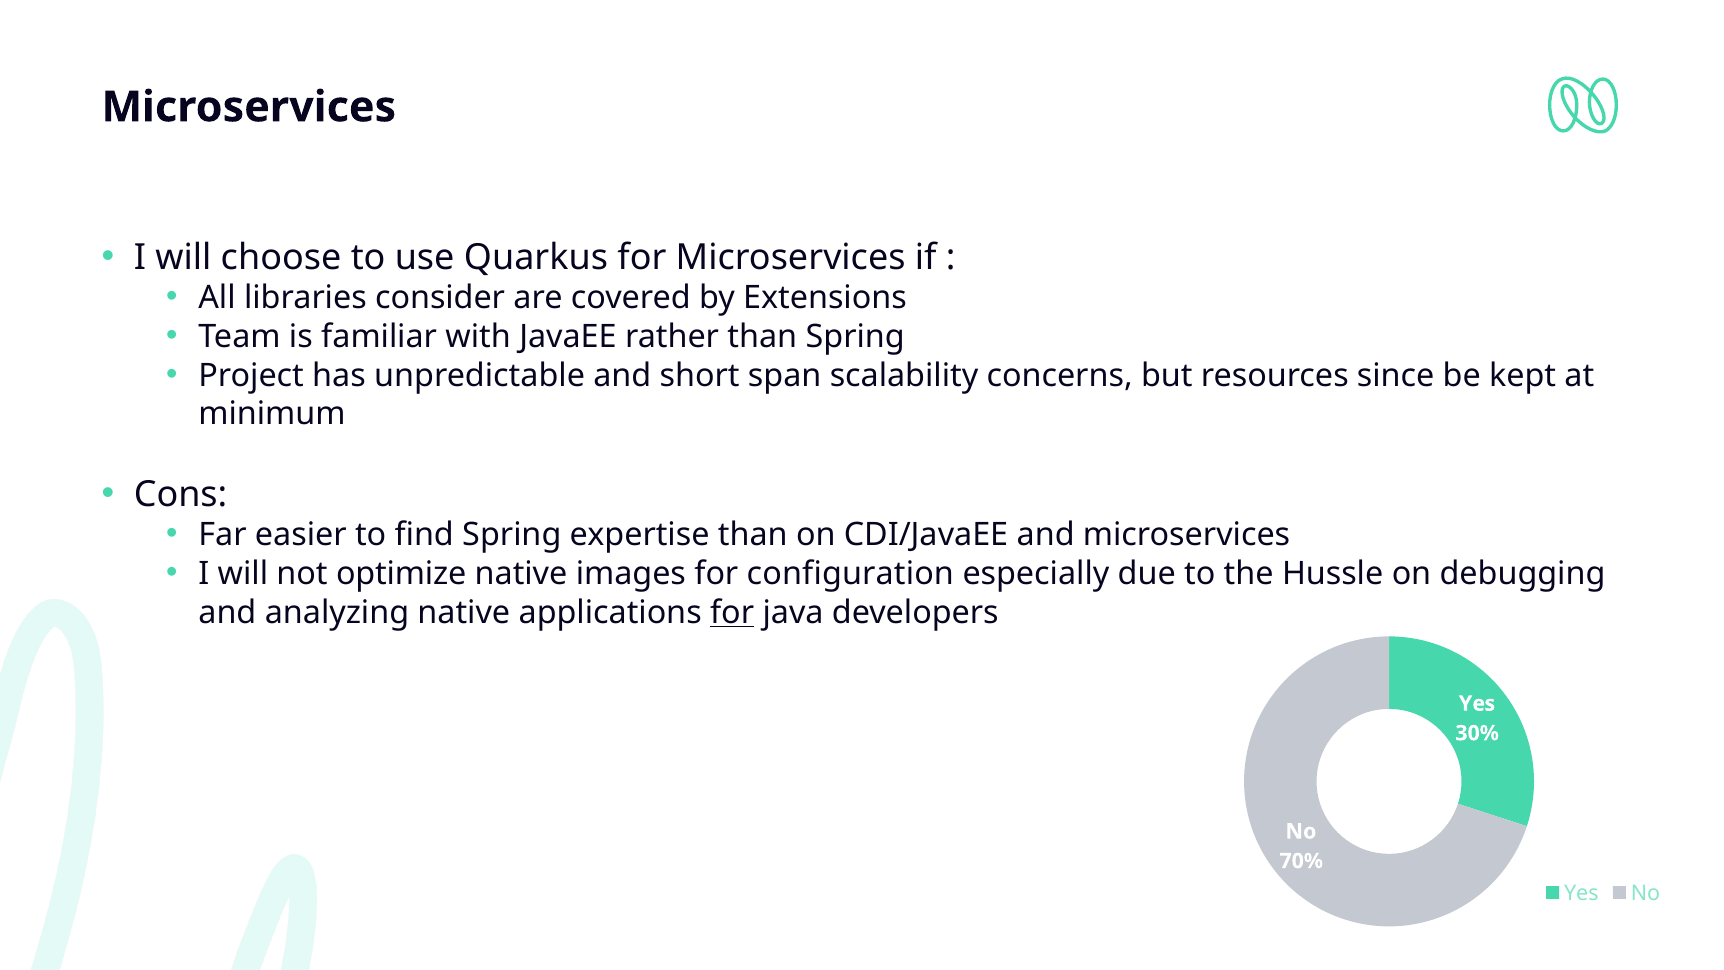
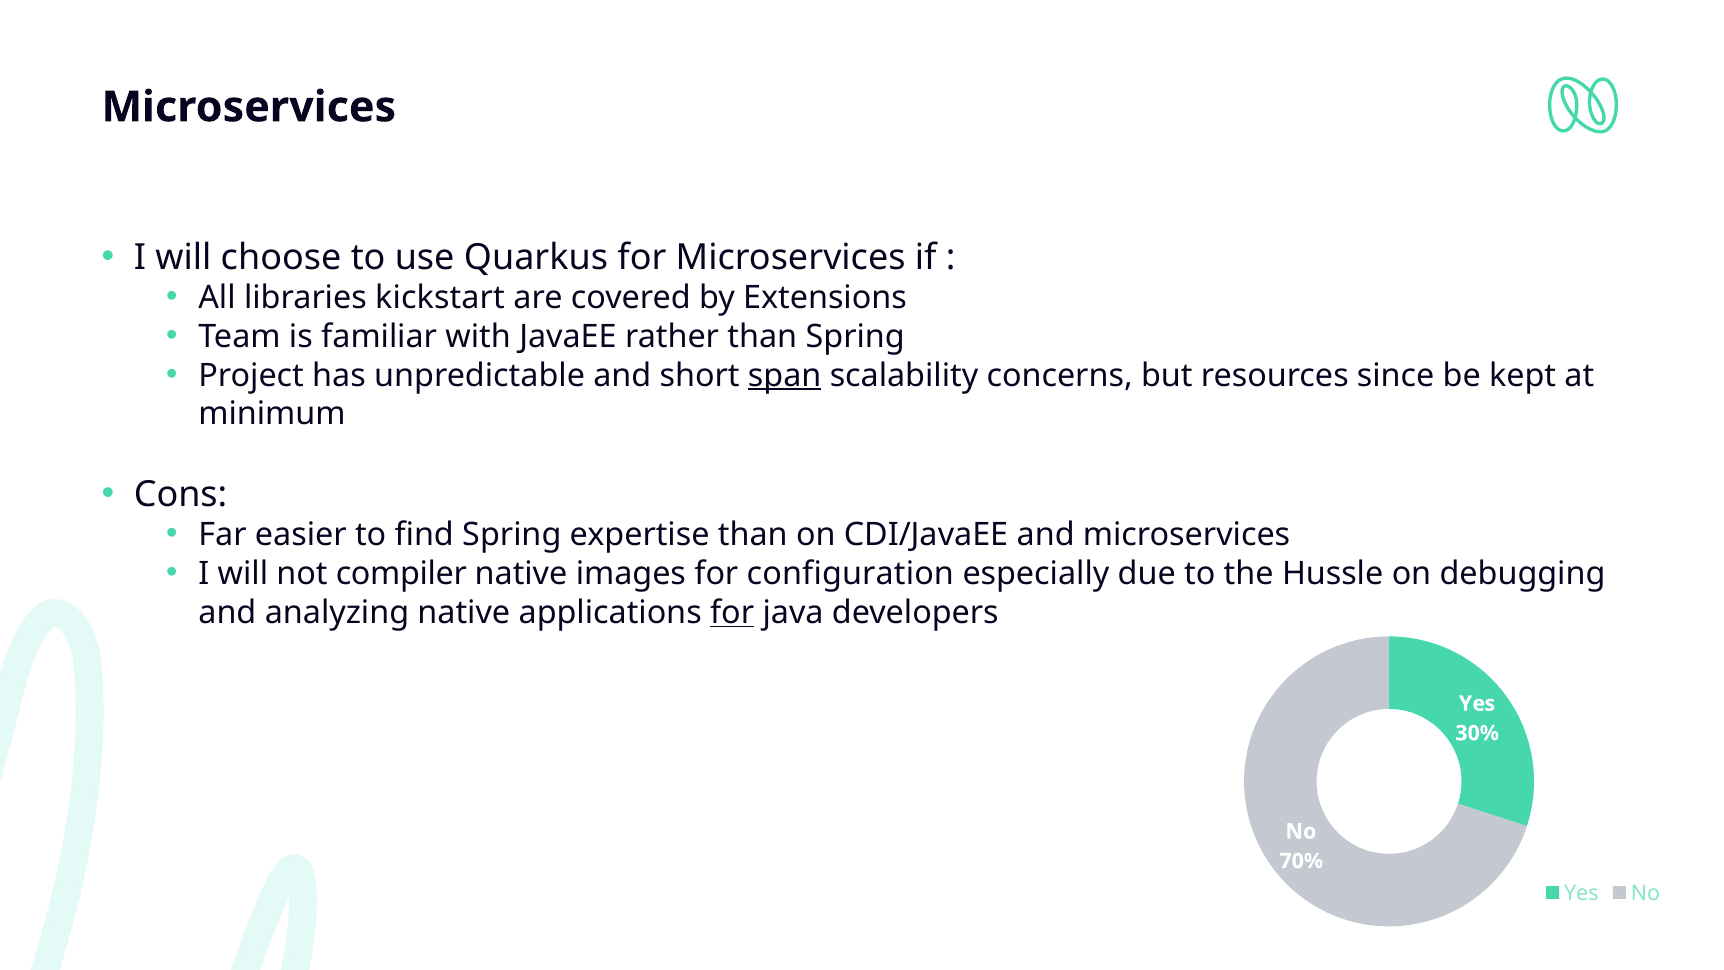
consider: consider -> kickstart (440, 298)
span underline: none -> present (785, 375)
optimize: optimize -> compiler (401, 574)
